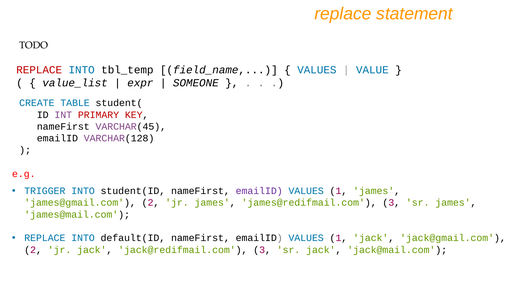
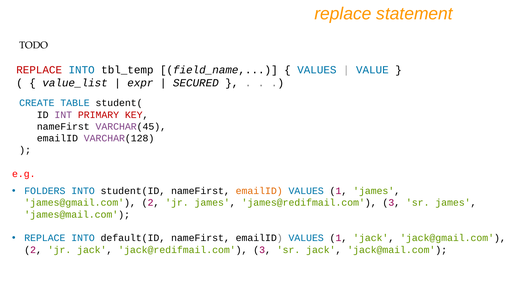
SOMEONE: SOMEONE -> SECURED (196, 83)
TRIGGER: TRIGGER -> FOLDERS (45, 191)
emailID colour: purple -> orange (259, 191)
